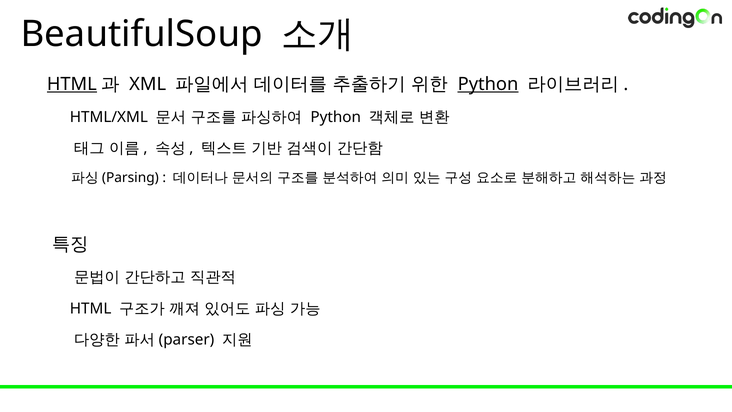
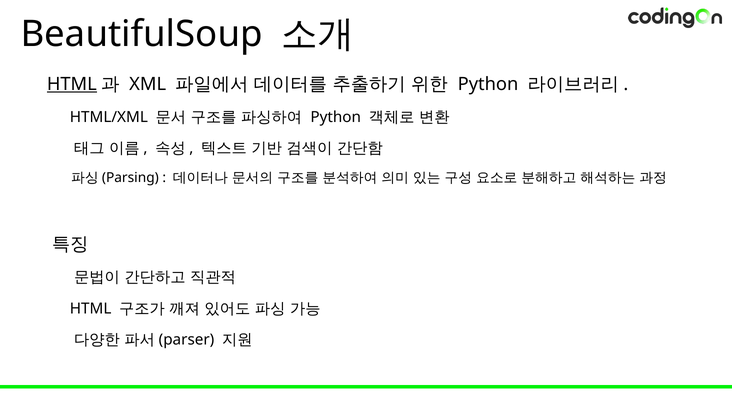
Python underline: present -> none (488, 84)
